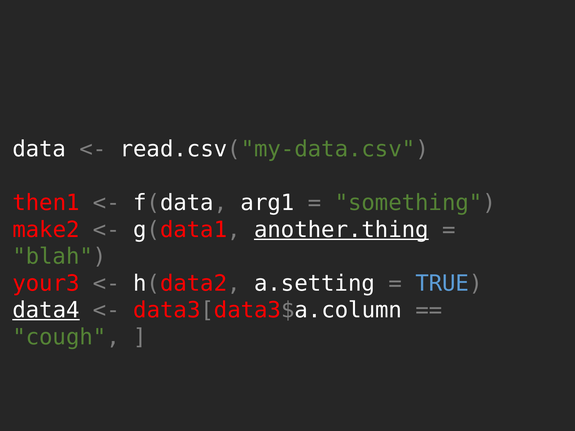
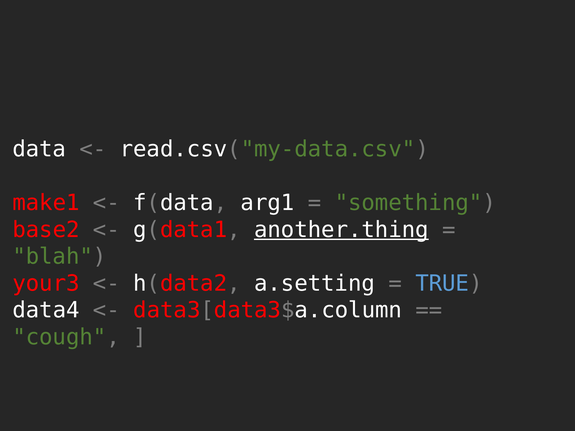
then1: then1 -> make1 (46, 203)
make2: make2 -> base2 (46, 230)
data4 underline: present -> none (46, 310)
